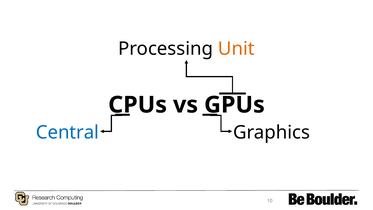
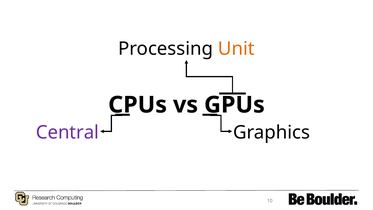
Central colour: blue -> purple (67, 132)
